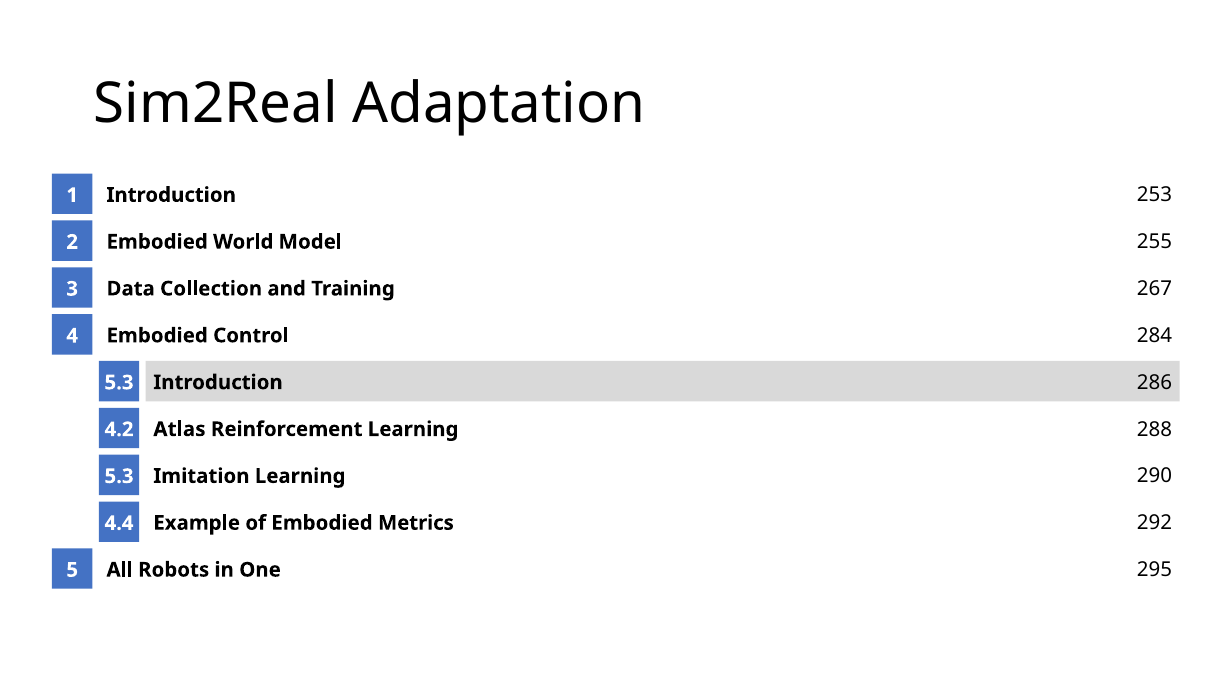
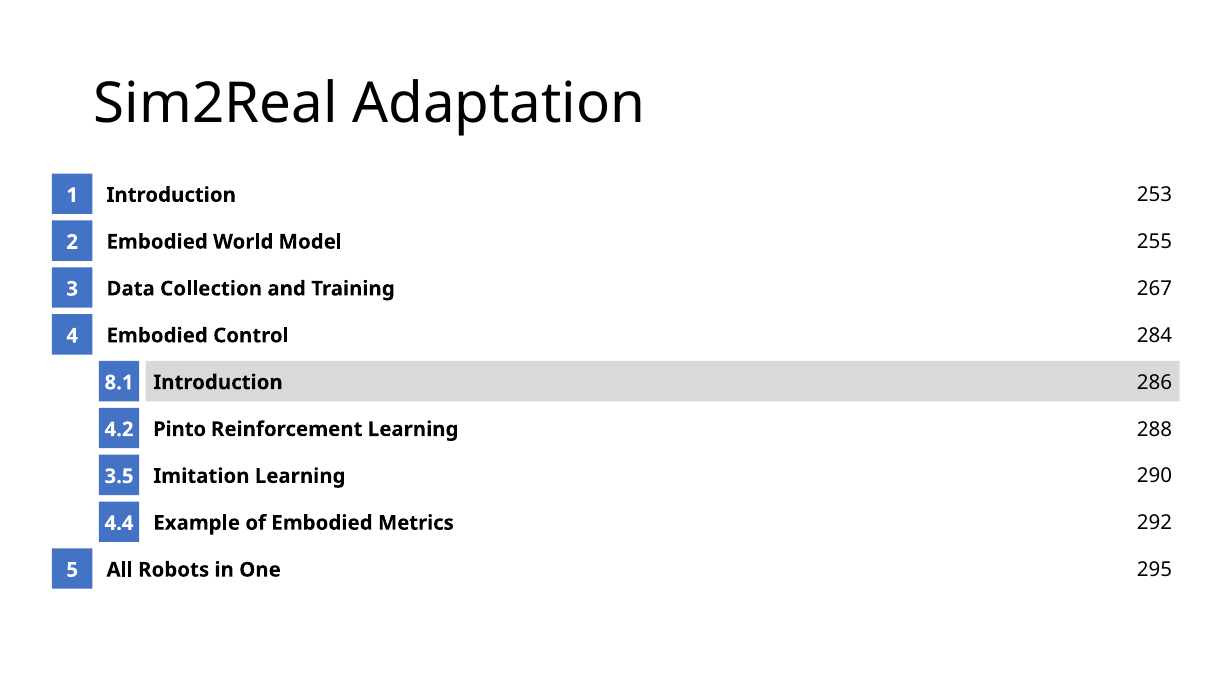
5.3: 5.3 -> 8.1 (119, 383)
Atlas: Atlas -> Pinto (180, 429)
5.3: 5.3 -> 3.5 (119, 476)
